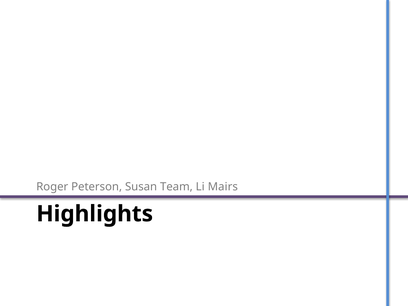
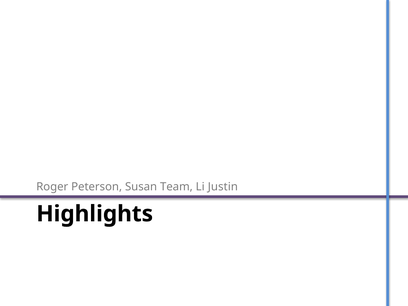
Mairs: Mairs -> Justin (223, 187)
